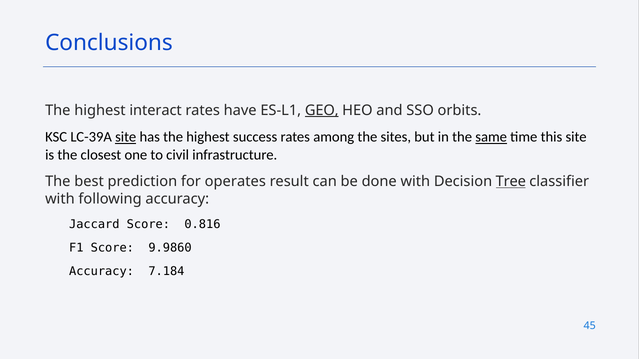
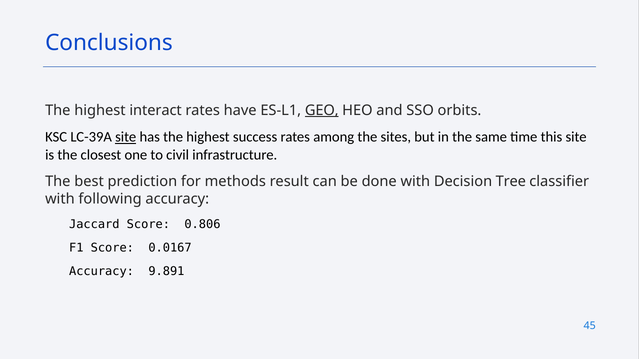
same underline: present -> none (491, 137)
operates: operates -> methods (235, 182)
Tree underline: present -> none (511, 182)
0.816: 0.816 -> 0.806 (202, 224)
9.9860: 9.9860 -> 0.0167 (170, 248)
7.184: 7.184 -> 9.891 (166, 272)
